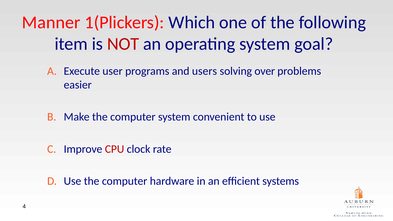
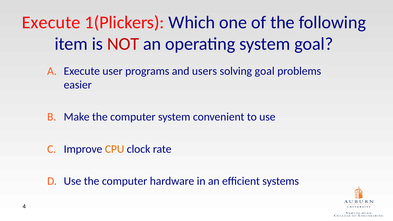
Manner: Manner -> Execute (51, 22)
solving over: over -> goal (265, 71)
CPU colour: red -> orange (115, 149)
